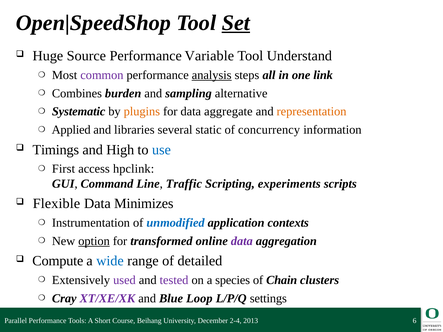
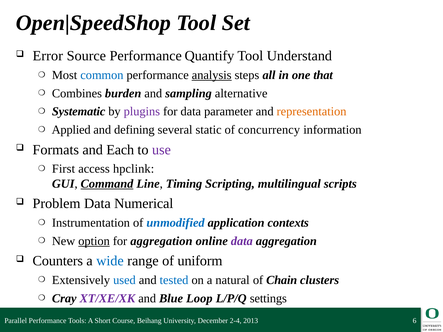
Set underline: present -> none (236, 23)
Huge: Huge -> Error (48, 56)
Variable: Variable -> Quantify (209, 56)
common colour: purple -> blue (102, 75)
link: link -> that (323, 75)
plugins colour: orange -> purple (142, 112)
aggregate: aggregate -> parameter (228, 112)
libraries: libraries -> defining (134, 130)
Timings: Timings -> Formats (56, 150)
High: High -> Each (120, 150)
use colour: blue -> purple (161, 150)
Command underline: none -> present (107, 184)
Traffic: Traffic -> Timing (184, 184)
experiments: experiments -> multilingual (289, 184)
Flexible: Flexible -> Problem (57, 204)
Minimizes: Minimizes -> Numerical (144, 204)
for transformed: transformed -> aggregation (161, 241)
Compute: Compute -> Counters (58, 261)
detailed: detailed -> uniform (200, 261)
used colour: purple -> blue (124, 280)
tested colour: purple -> blue (174, 280)
species: species -> natural (233, 280)
